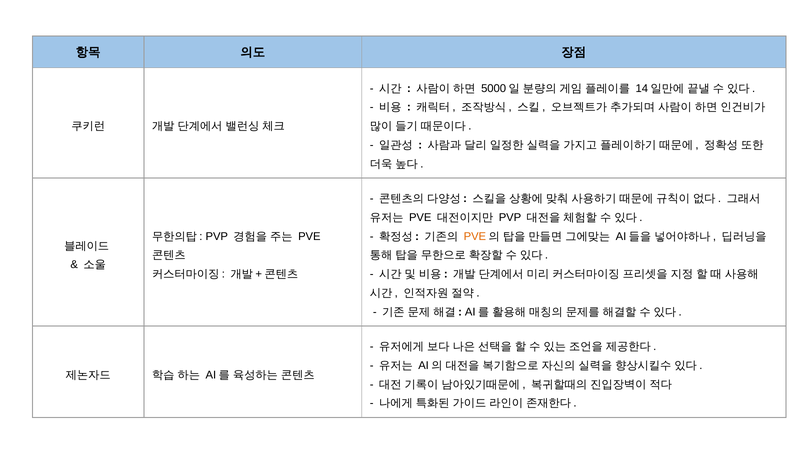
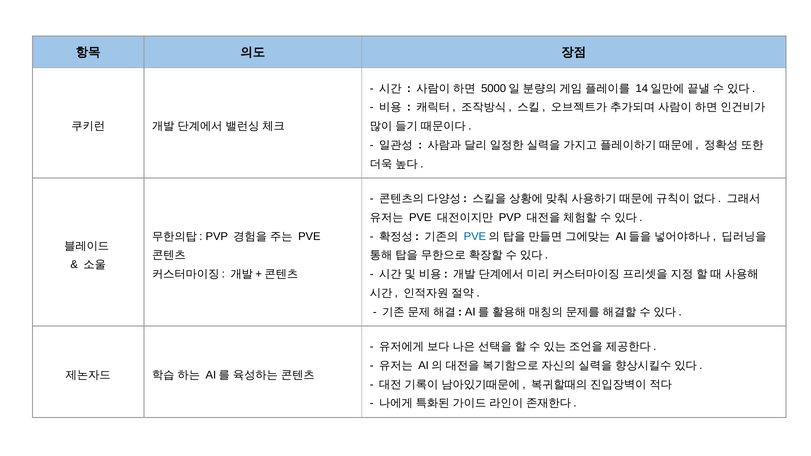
PVE colour: orange -> blue (475, 236)
